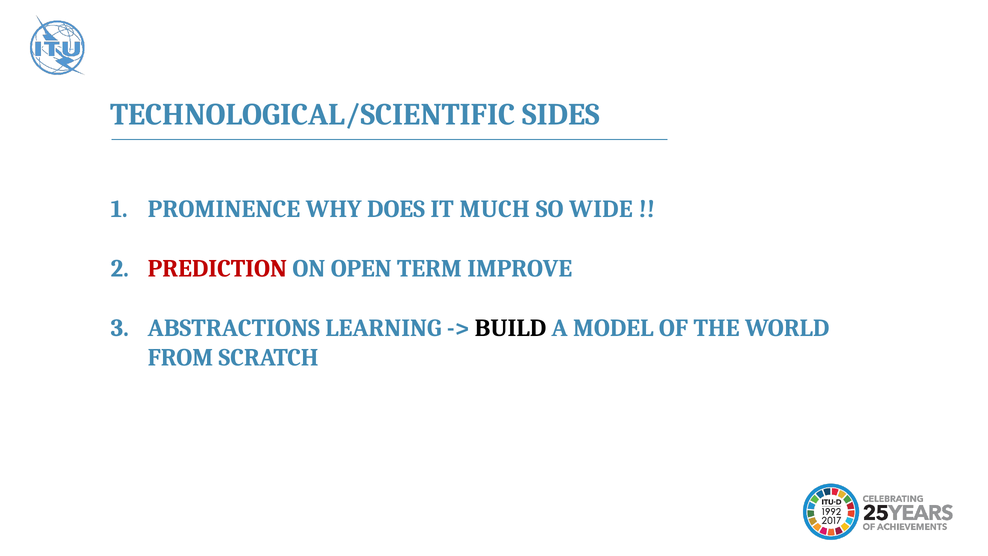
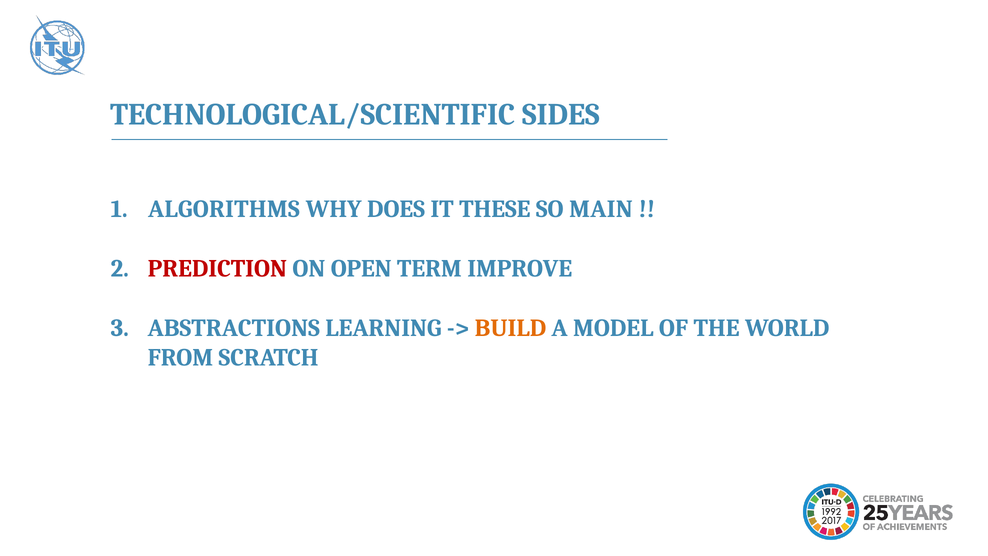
PROMINENCE: PROMINENCE -> ALGORITHMS (224, 209)
MUCH: MUCH -> THESE (495, 209)
WIDE: WIDE -> MAIN (601, 209)
BUILD colour: black -> orange (510, 328)
